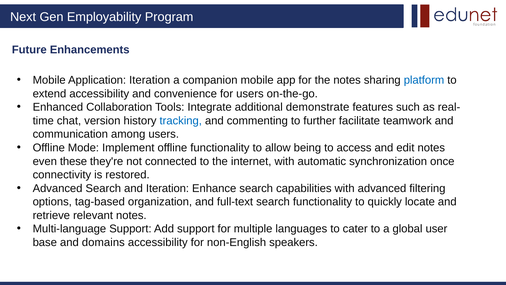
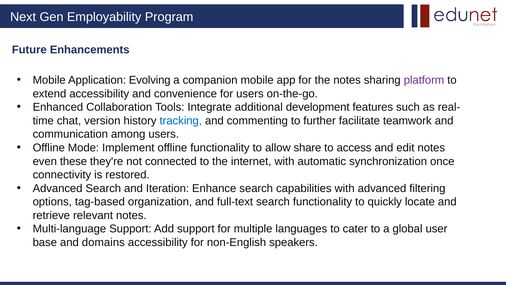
Application Iteration: Iteration -> Evolving (150, 80)
platform colour: blue -> purple (424, 80)
demonstrate: demonstrate -> development (318, 107)
being: being -> share (307, 148)
